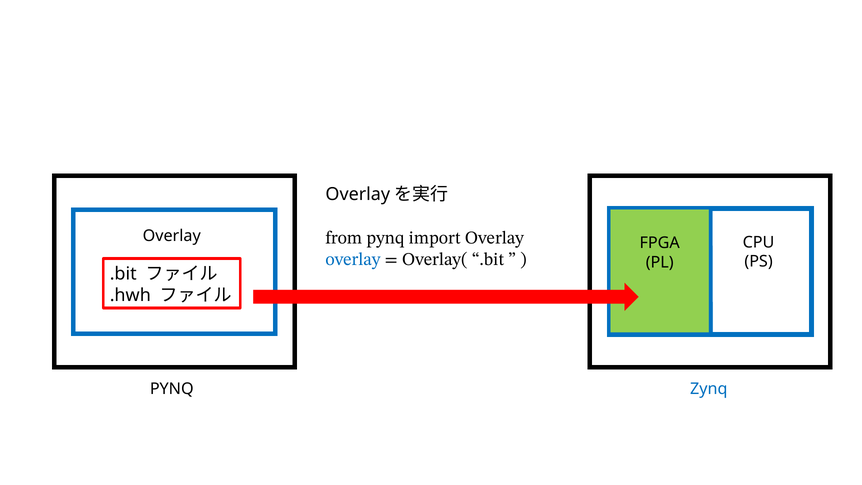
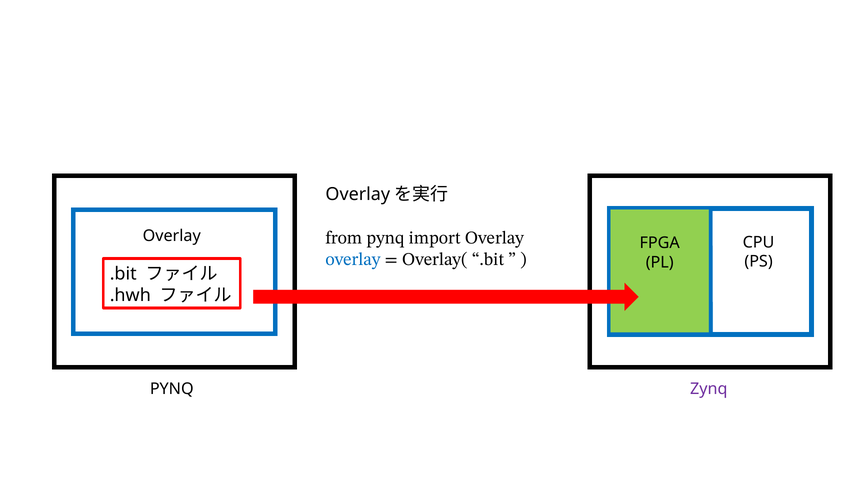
Zynq colour: blue -> purple (709, 389)
